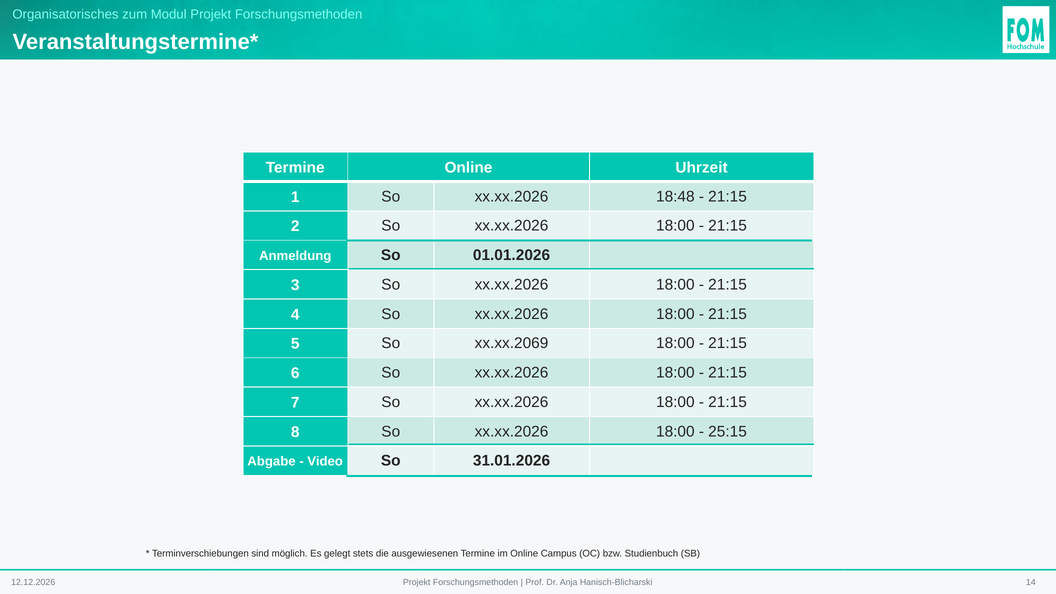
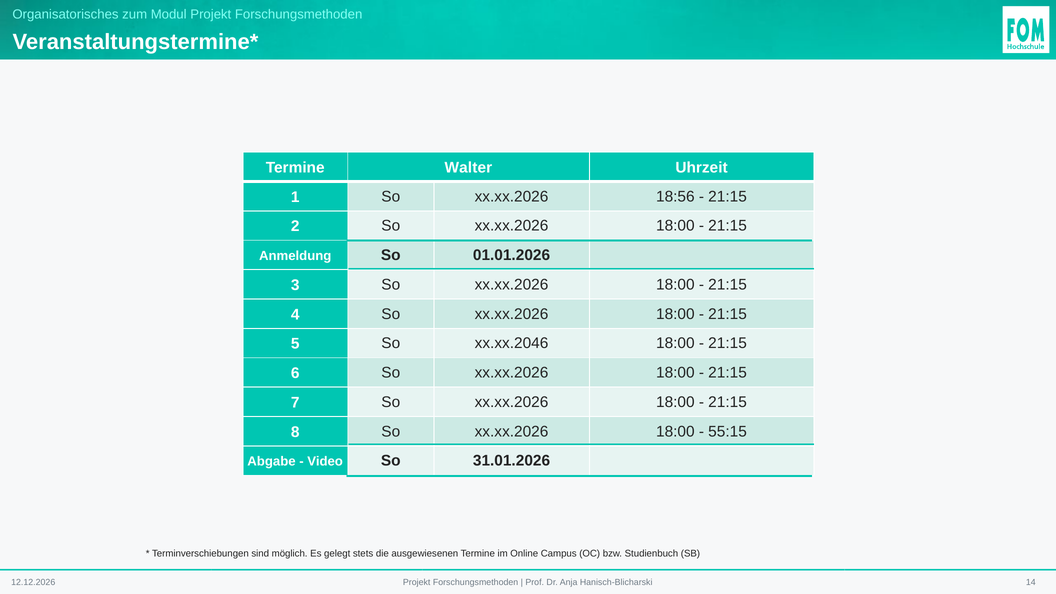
Termine Online: Online -> Walter (468, 168)
18:48: 18:48 -> 18:56 (675, 196)
xx.xx.2069: xx.xx.2069 -> xx.xx.2046 (512, 343)
25:15: 25:15 -> 55:15 (728, 431)
